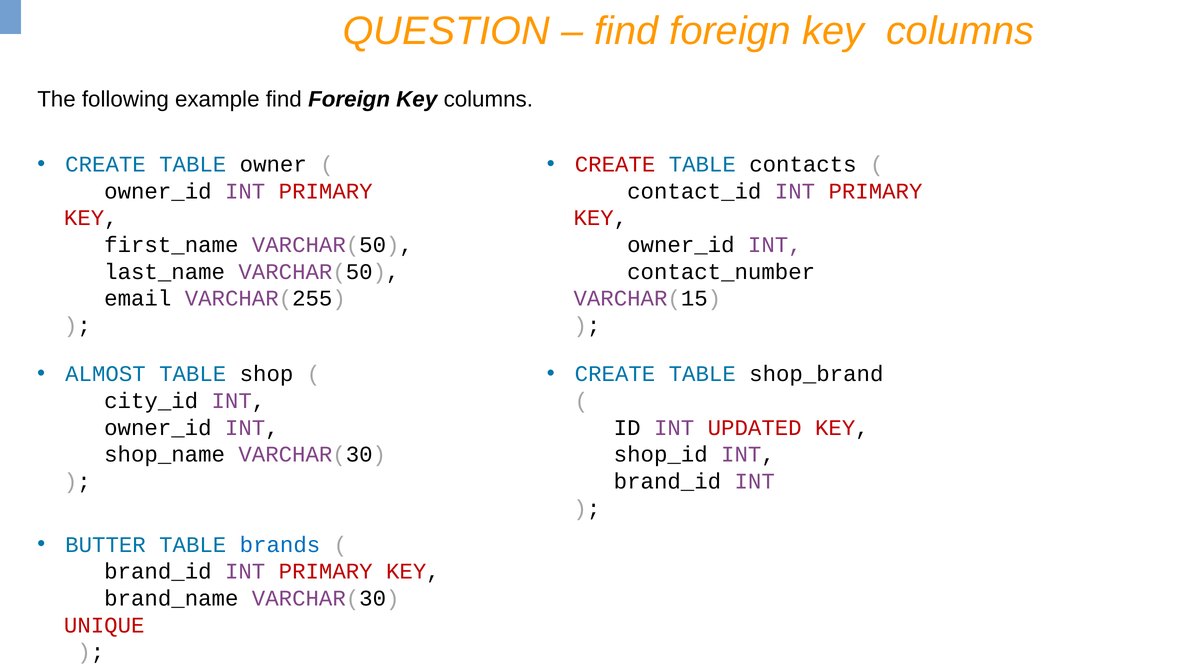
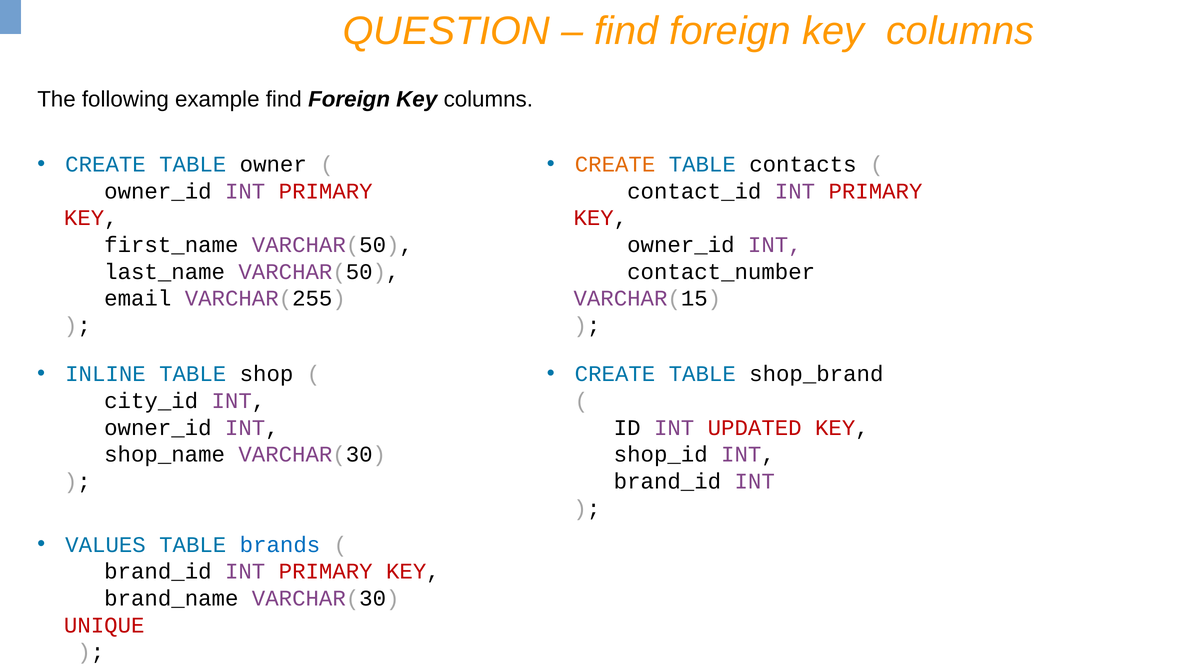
CREATE colour: red -> orange (615, 164)
ALMOST: ALMOST -> INLINE (105, 374)
BUTTER: BUTTER -> VALUES (106, 545)
